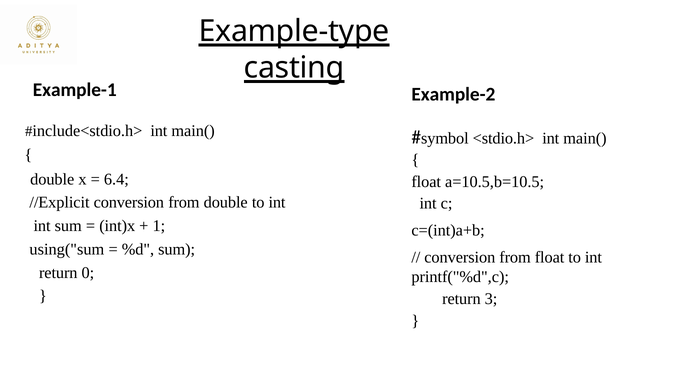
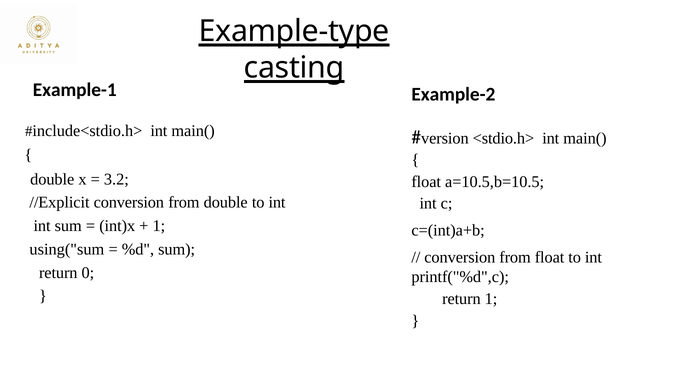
symbol: symbol -> version (445, 138)
6.4: 6.4 -> 3.2 (116, 179)
return 3: 3 -> 1 (491, 299)
